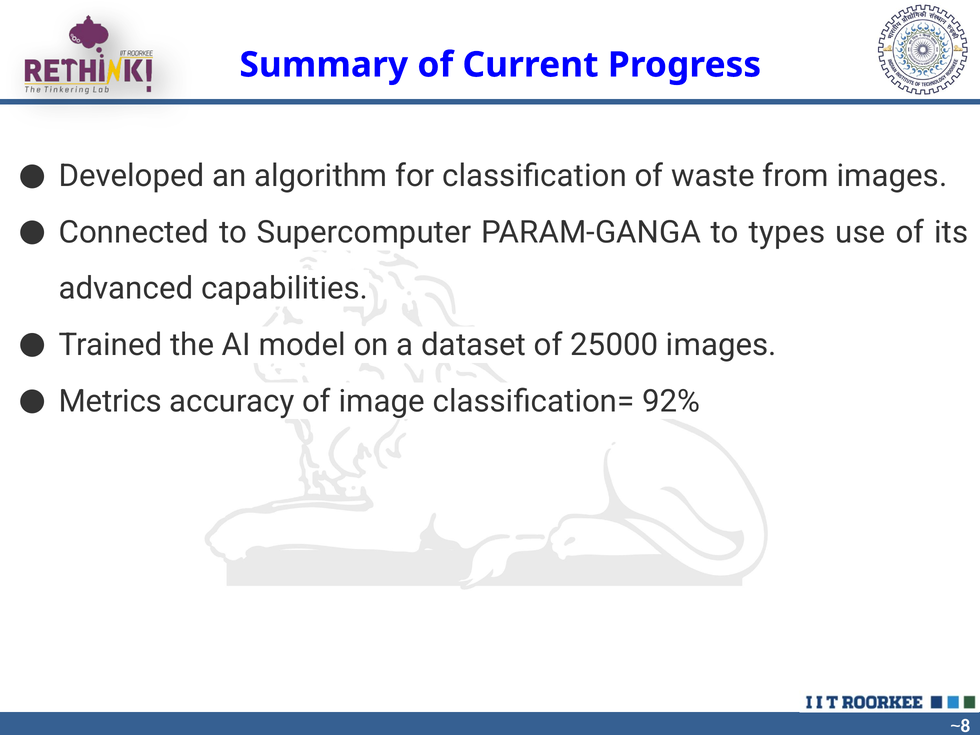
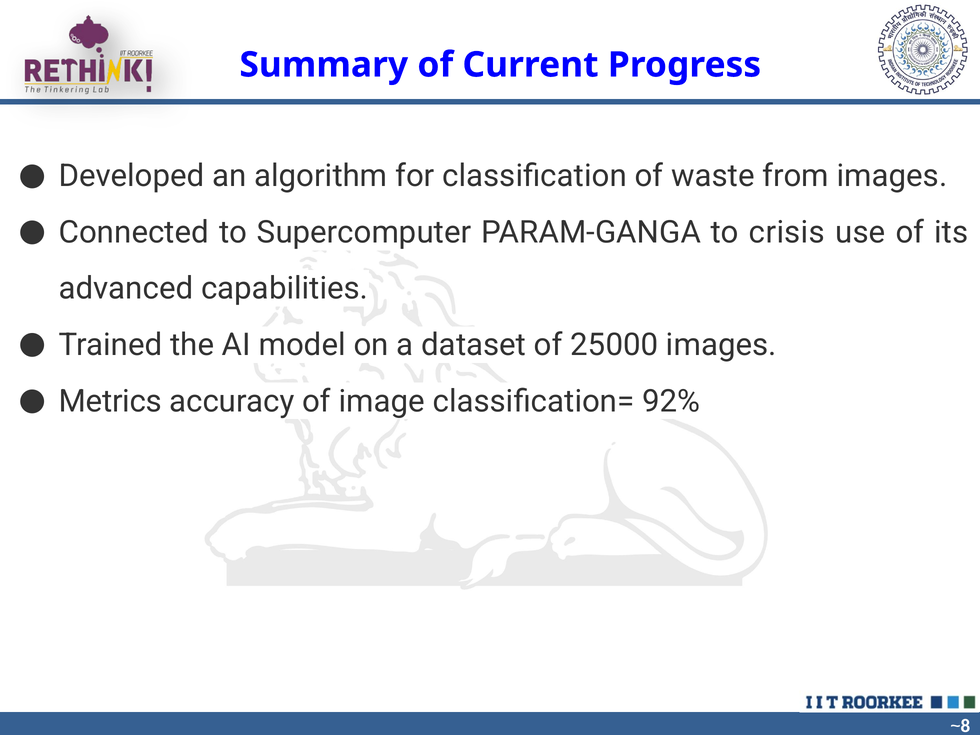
types: types -> crisis (787, 232)
